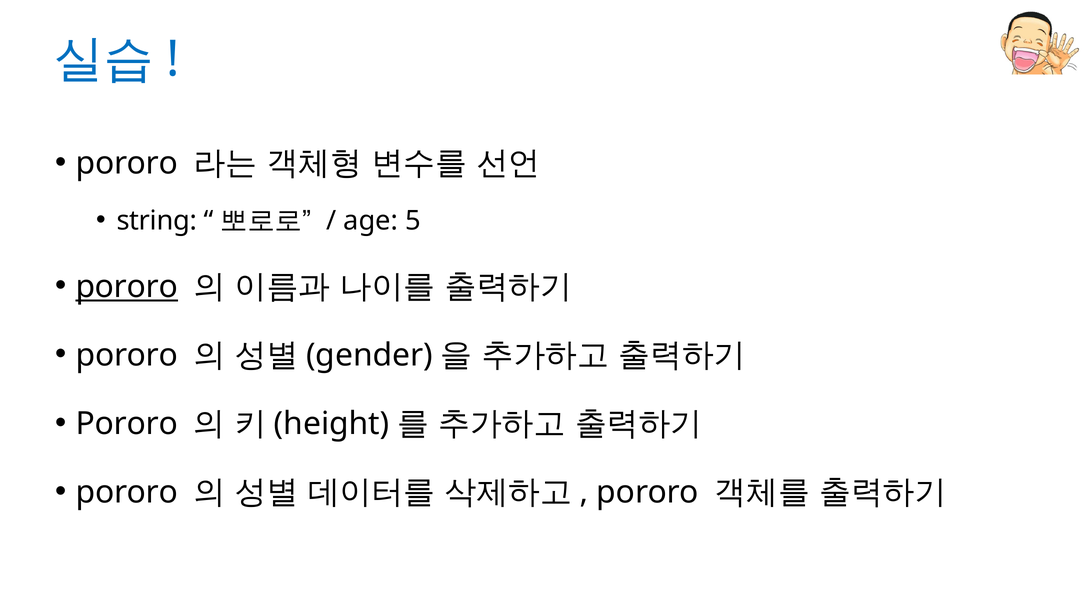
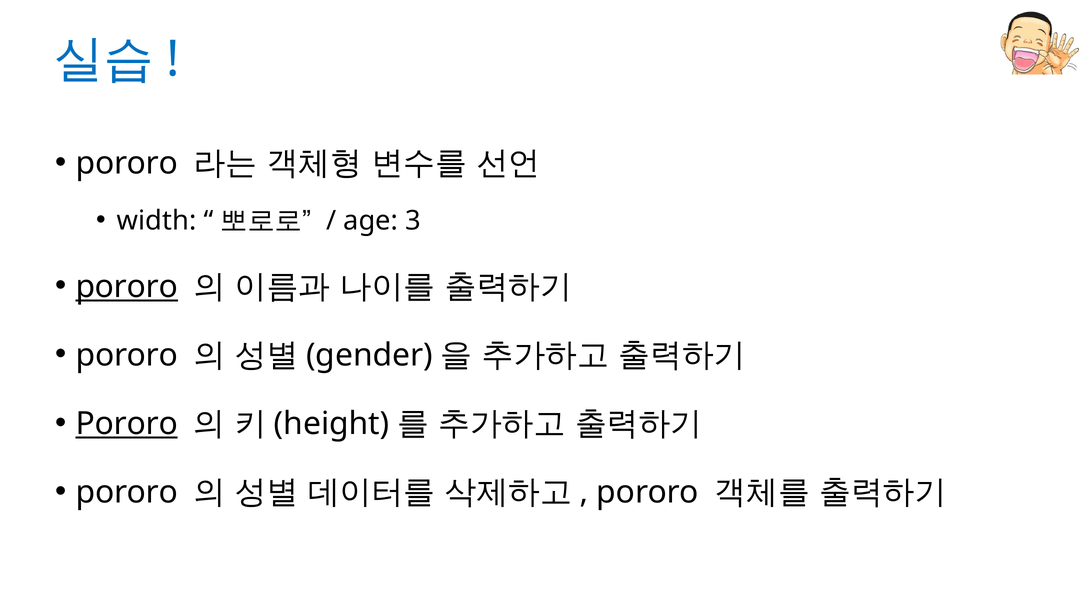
string: string -> width (157, 221)
5: 5 -> 3 (413, 221)
Pororo underline: none -> present (127, 424)
